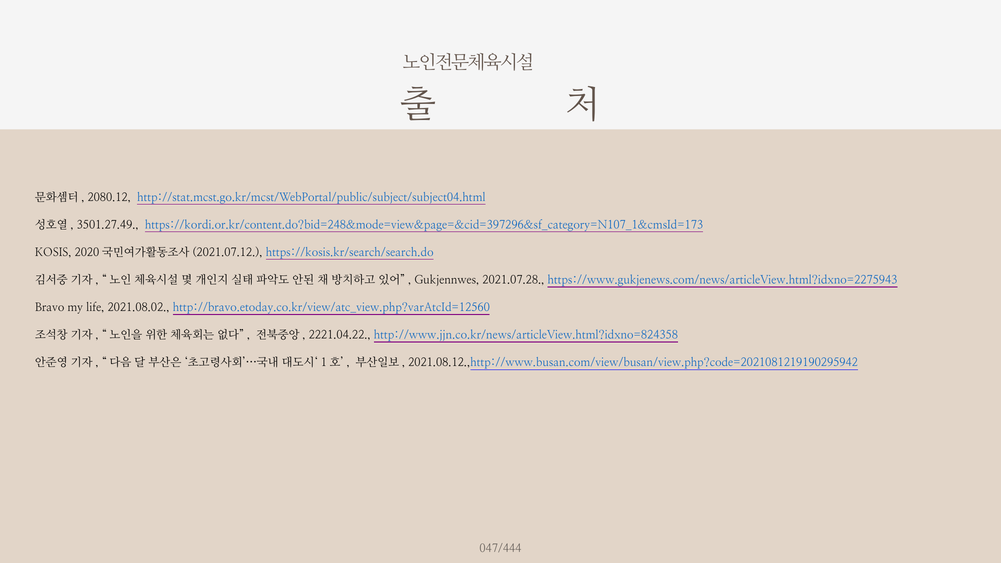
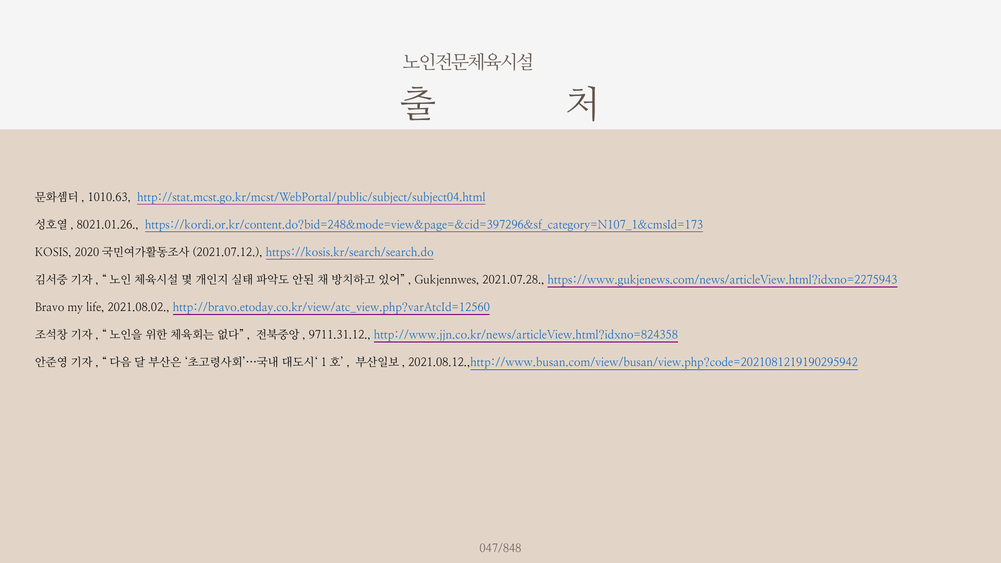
2080.12: 2080.12 -> 1010.63 (109, 197)
3501.27.49: 3501.27.49 -> 8021.01.26 (108, 225)
2221.04.22: 2221.04.22 -> 9711.31.12 (340, 335)
047/444: 047/444 -> 047/848 (500, 549)
